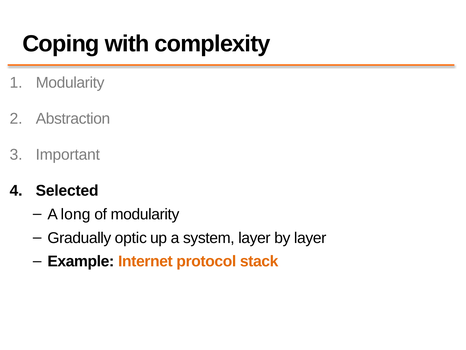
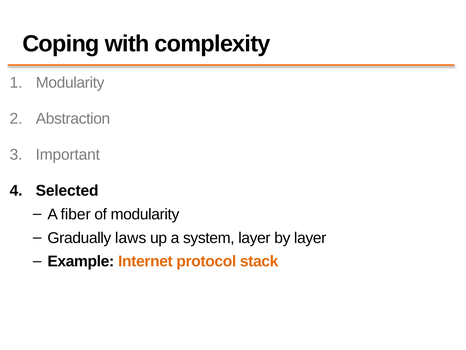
long: long -> fiber (76, 214)
optic: optic -> laws (131, 238)
